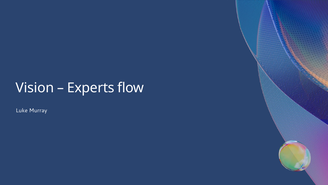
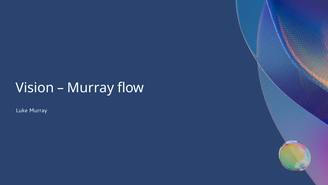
Experts: Experts -> Murray (91, 88)
